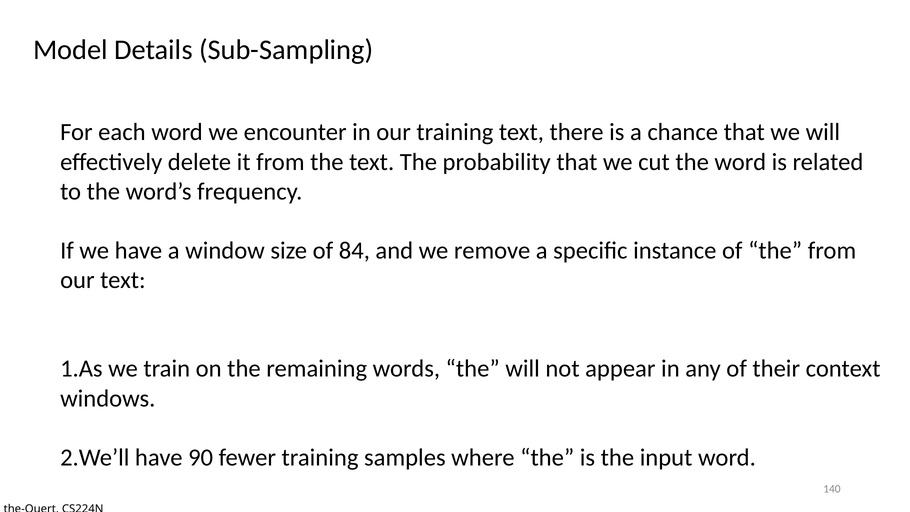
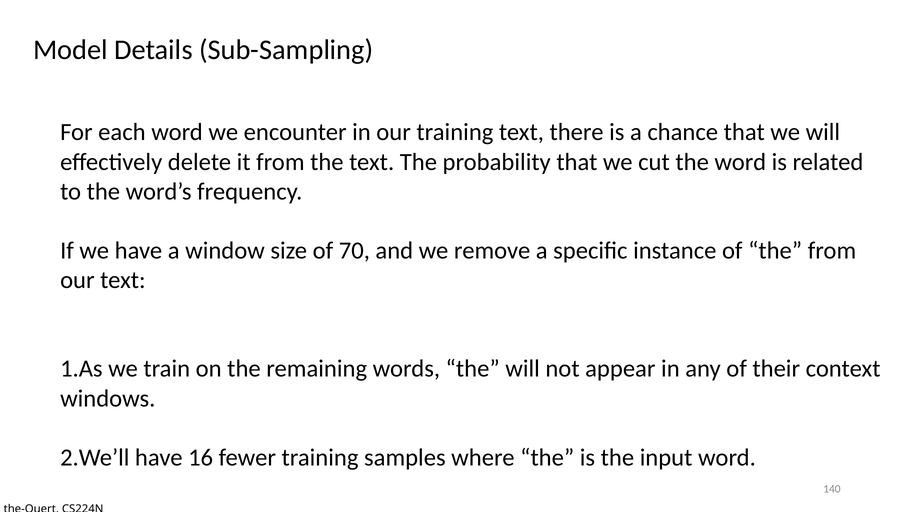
84: 84 -> 70 (354, 251)
90: 90 -> 16 (201, 457)
